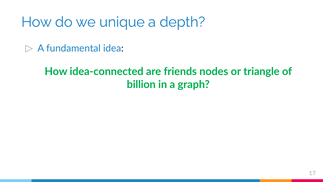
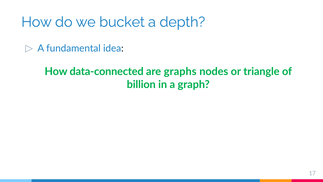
unique: unique -> bucket (122, 22)
idea-connected: idea-connected -> data-connected (107, 71)
friends: friends -> graphs (180, 71)
